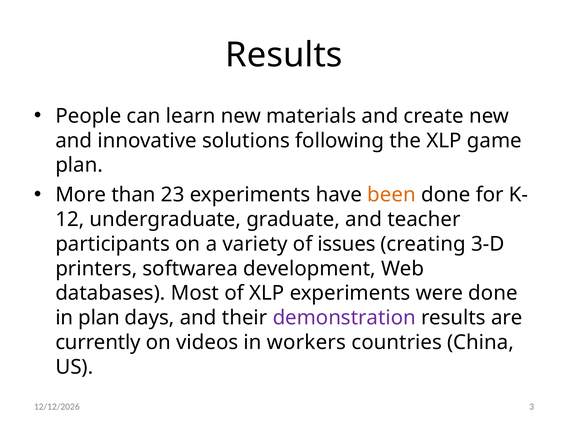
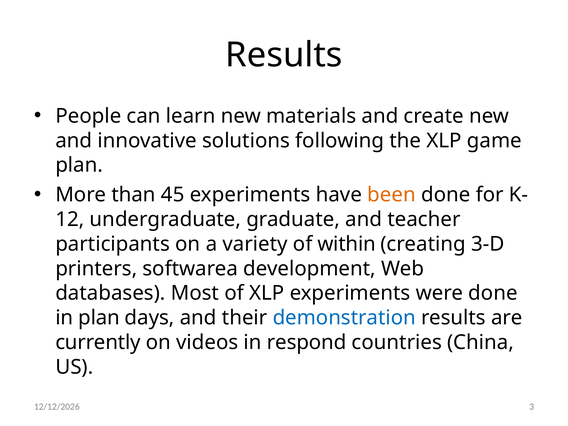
23: 23 -> 45 (173, 195)
issues: issues -> within (347, 244)
demonstration colour: purple -> blue (344, 318)
workers: workers -> respond (307, 342)
